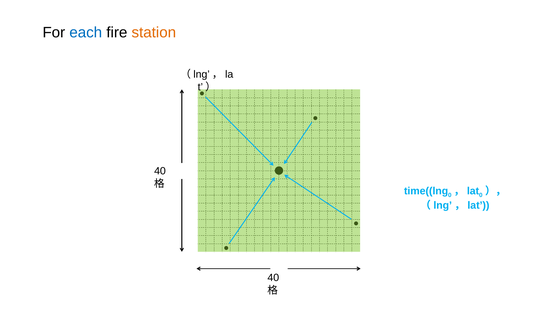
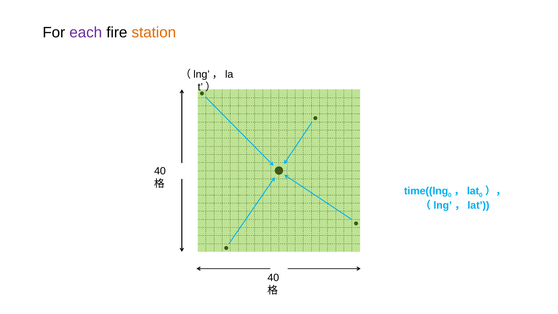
each colour: blue -> purple (86, 33)
